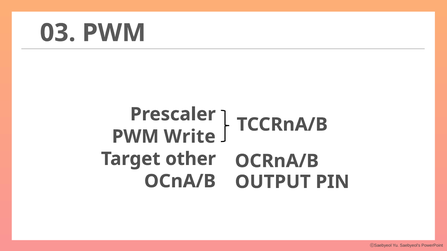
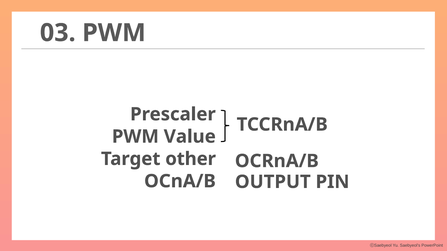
Write: Write -> Value (190, 137)
